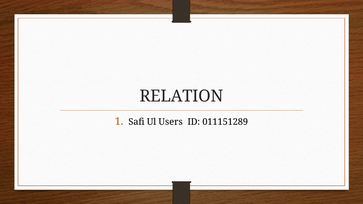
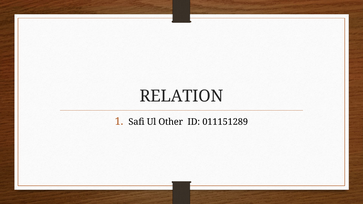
Users: Users -> Other (171, 122)
